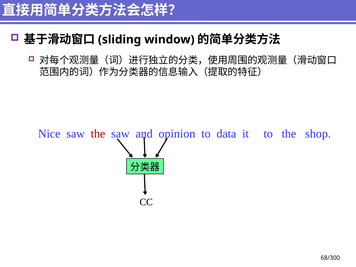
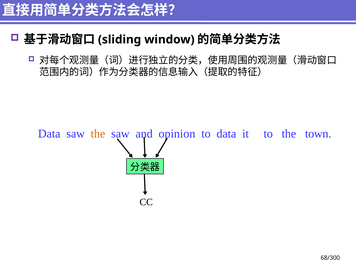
Nice: Nice -> Data (49, 134)
the colour: red -> orange (98, 134)
shop: shop -> town (318, 134)
